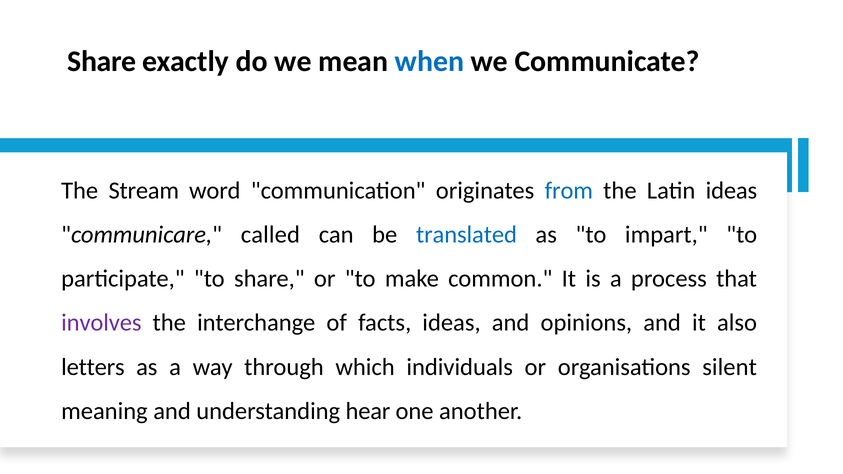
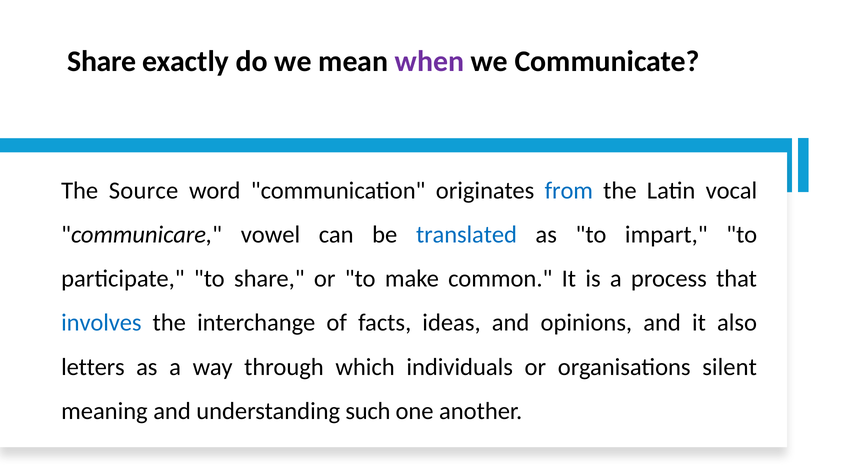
when colour: blue -> purple (430, 61)
Stream: Stream -> Source (144, 191)
Latin ideas: ideas -> vocal (731, 191)
called: called -> vowel (270, 235)
involves colour: purple -> blue (101, 323)
hear: hear -> such (368, 411)
